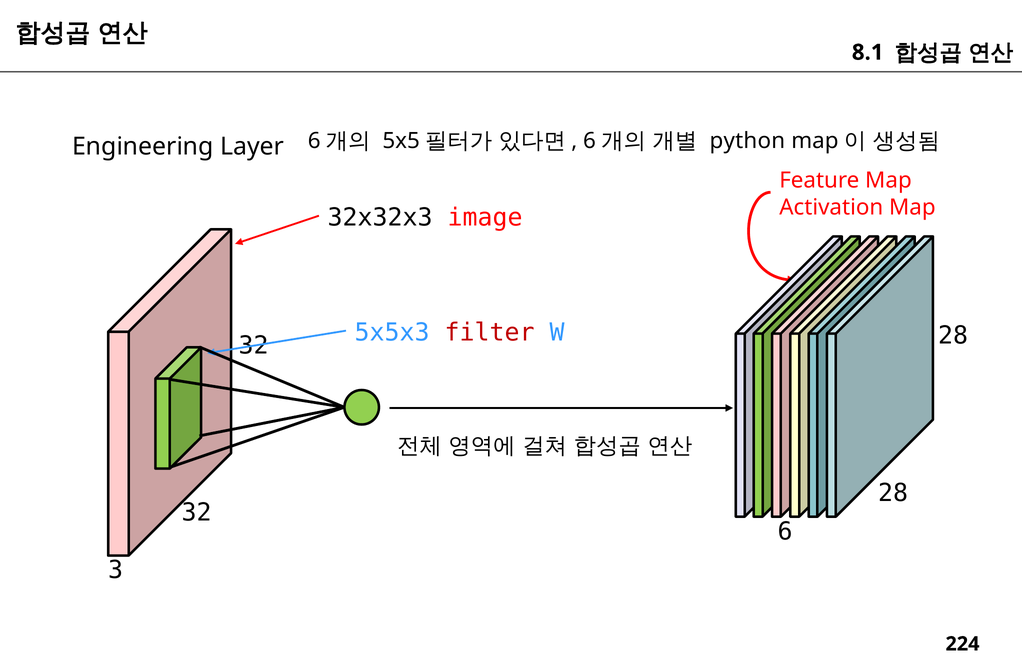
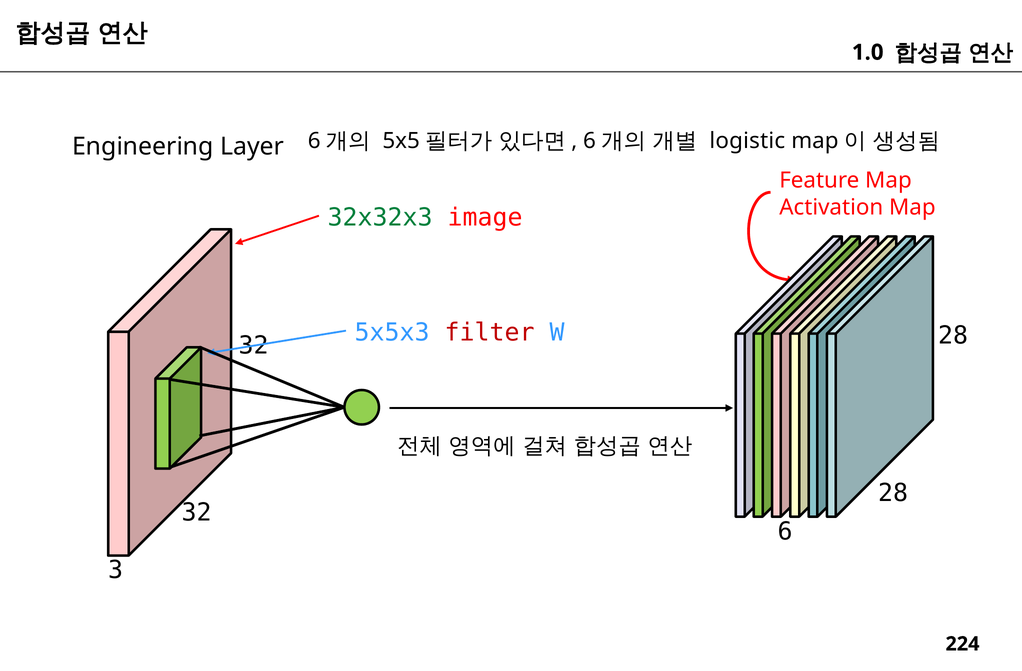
8.1: 8.1 -> 1.0 (868, 52)
python: python -> logistic (747, 141)
32x32x3 colour: black -> green (380, 218)
